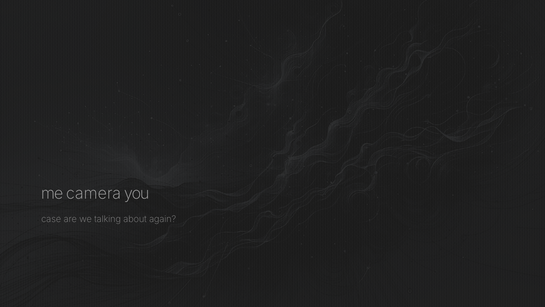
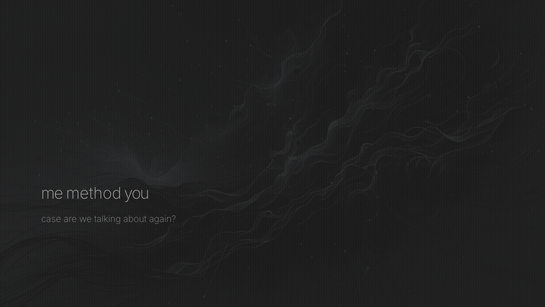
camera: camera -> method (94, 193)
